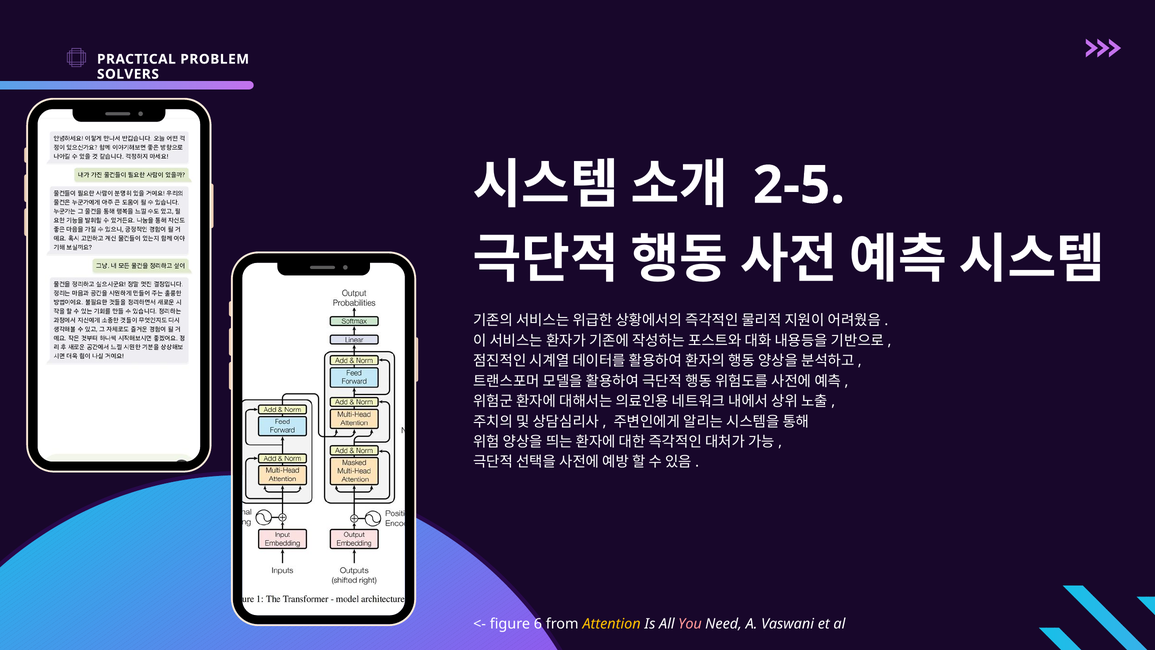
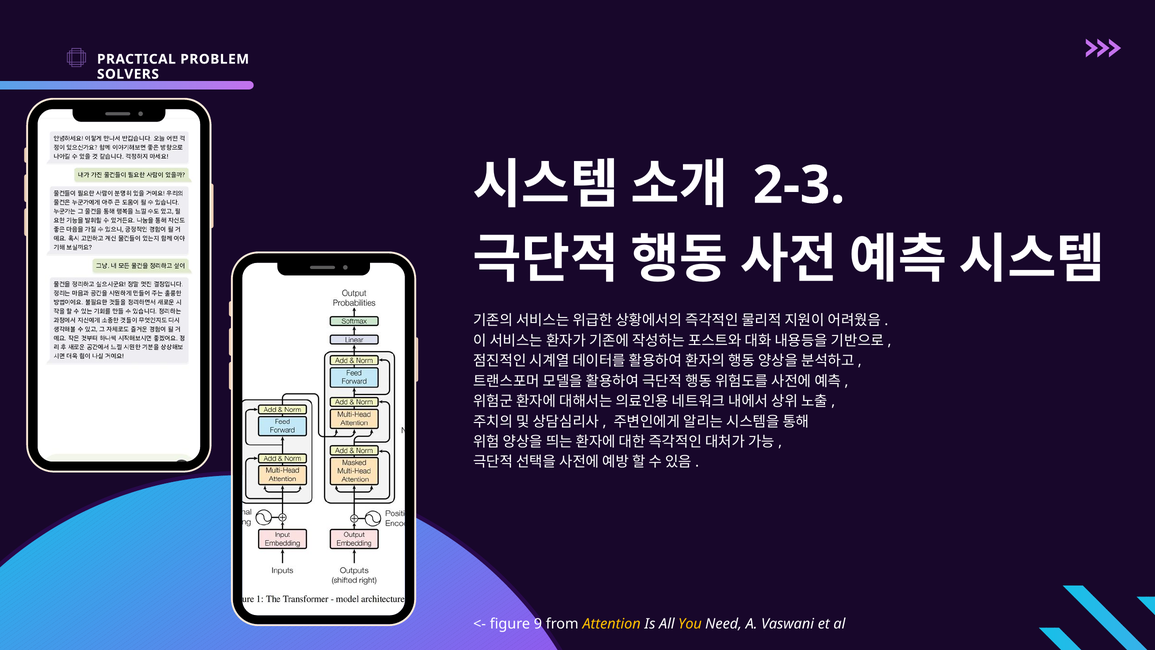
2-5: 2-5 -> 2-3 (799, 185)
6: 6 -> 9 (538, 624)
You colour: pink -> yellow (690, 624)
